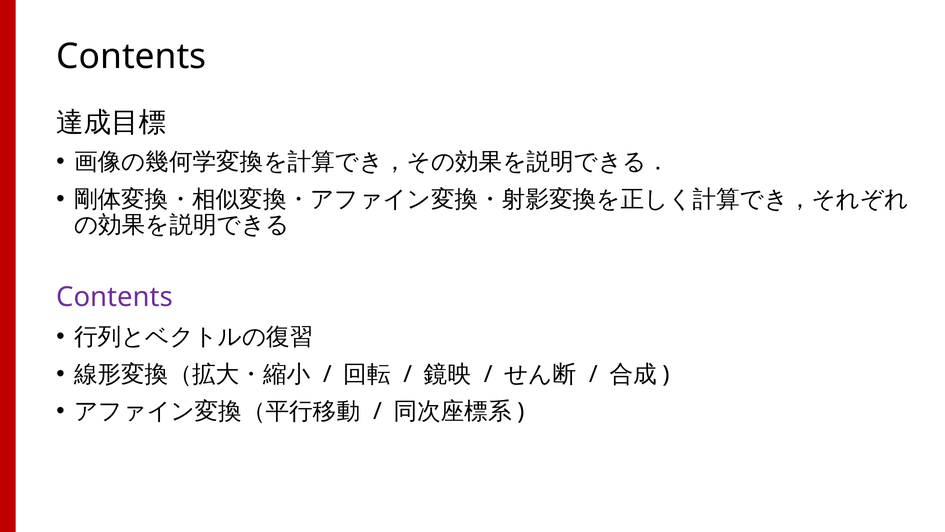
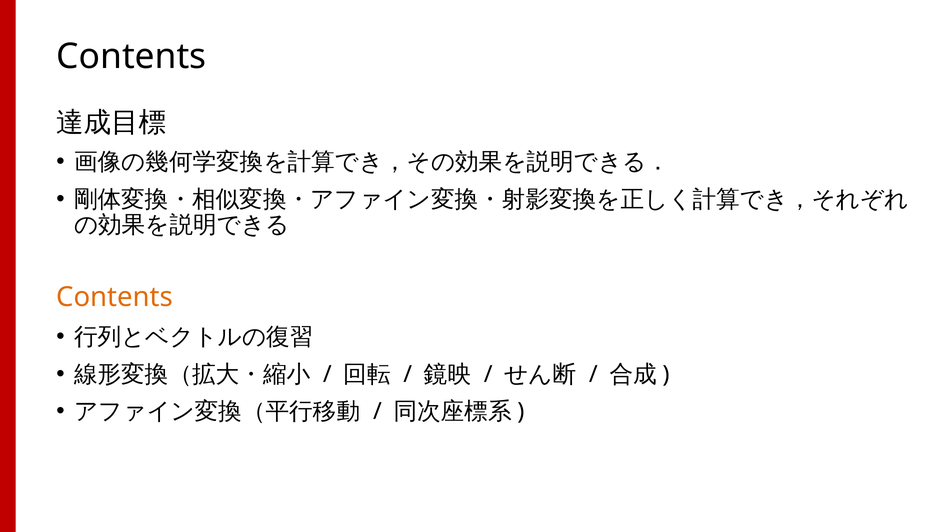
Contents colour: purple -> orange (115, 297)
